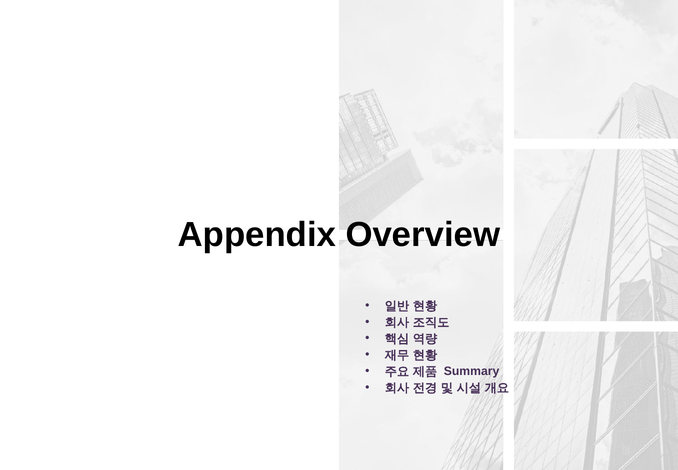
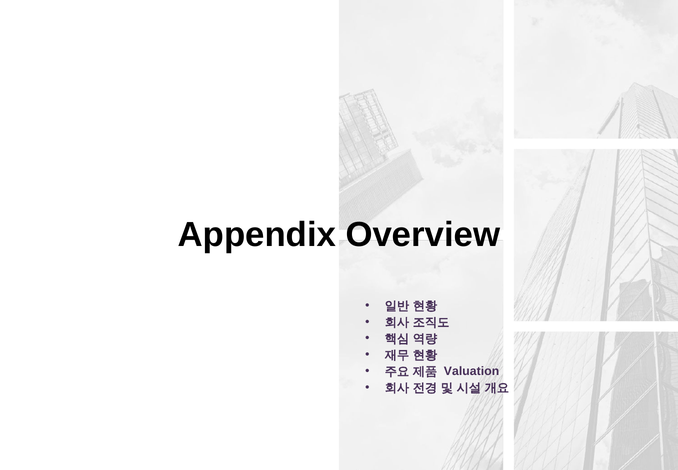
Summary: Summary -> Valuation (472, 371)
